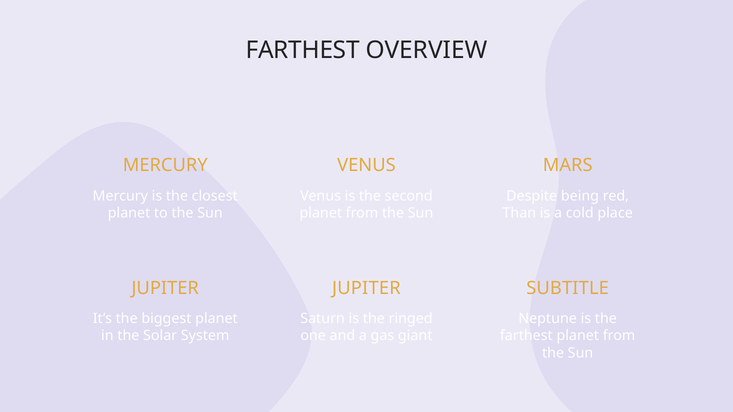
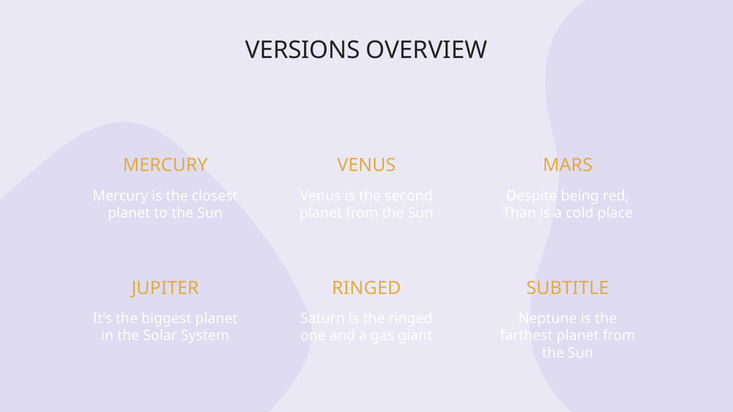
FARTHEST: FARTHEST -> VERSIONS (303, 50)
JUPITER: JUPITER -> RINGED (366, 288)
